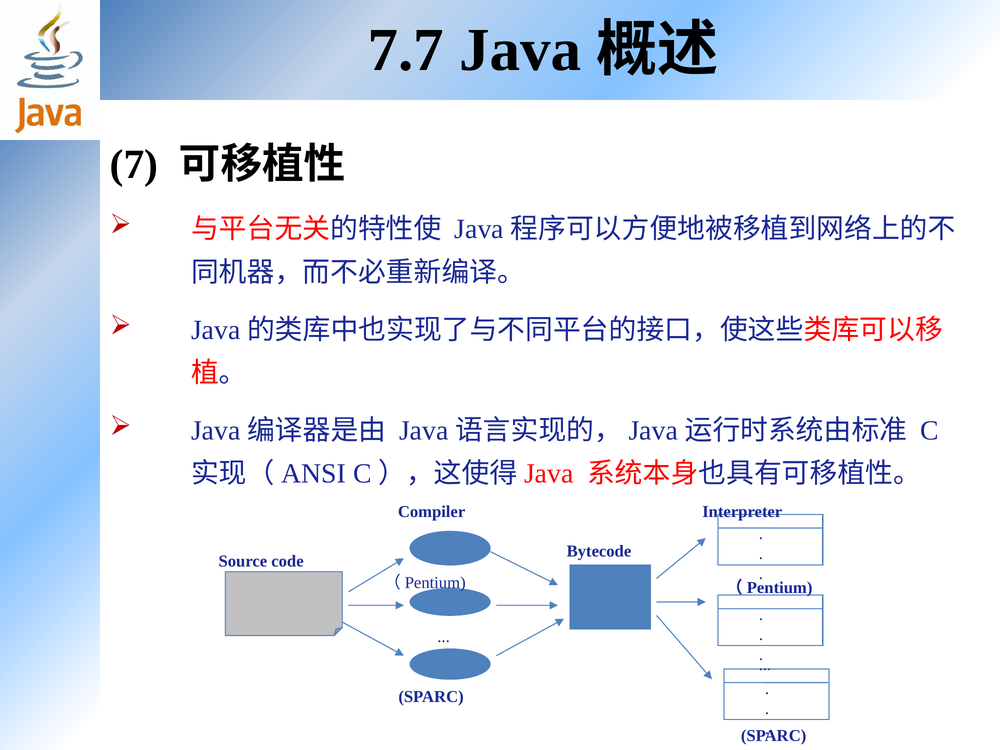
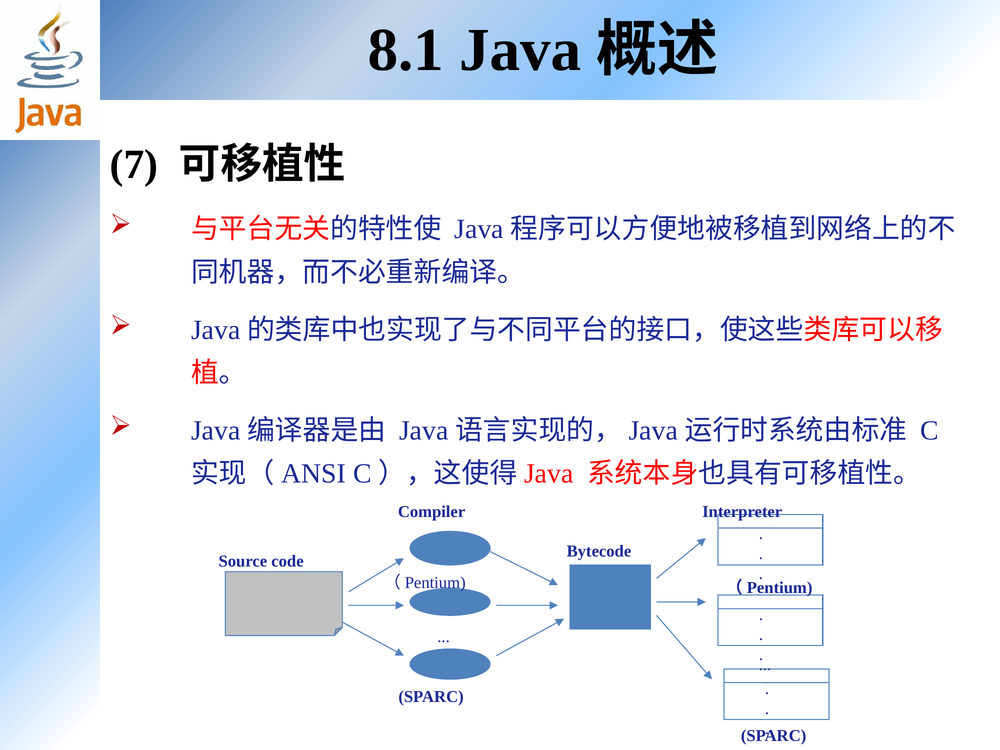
7.7: 7.7 -> 8.1 (406, 50)
